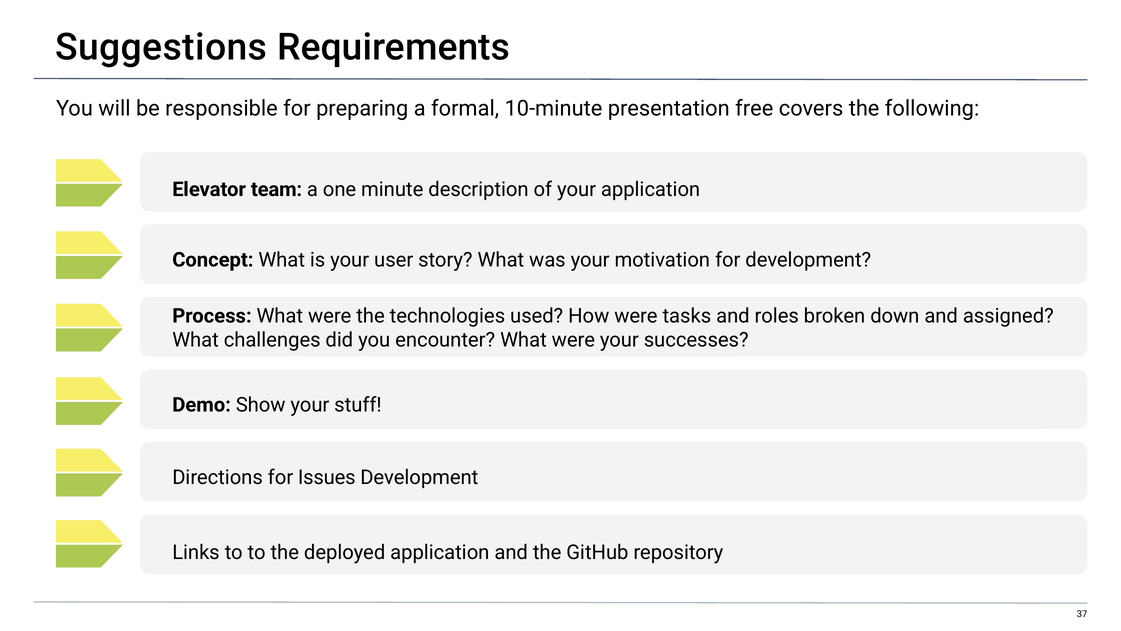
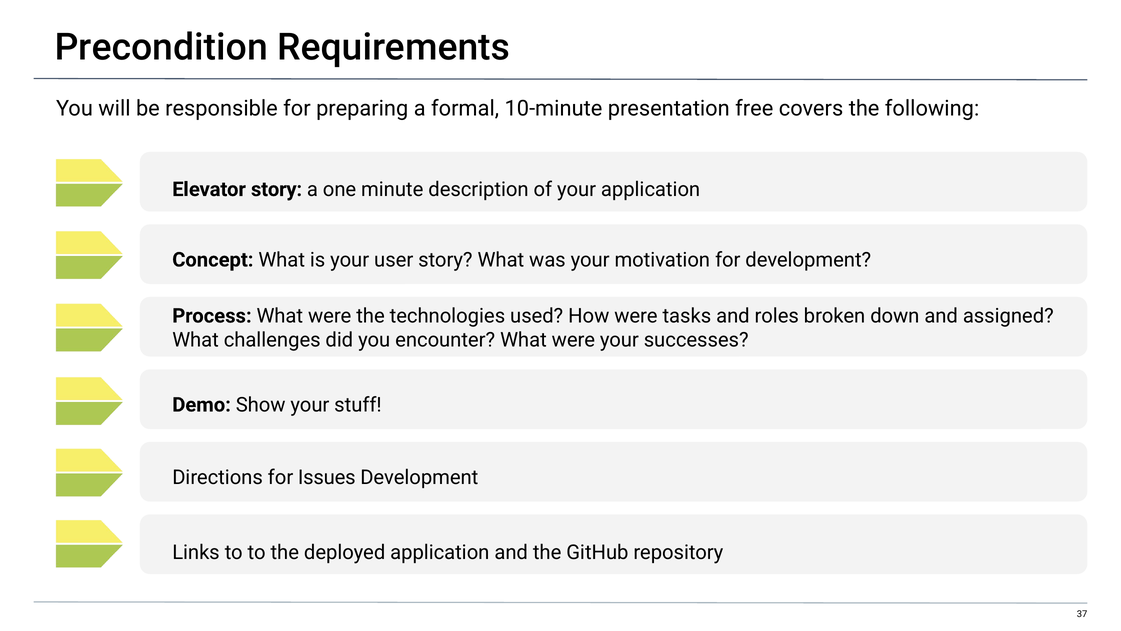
Suggestions: Suggestions -> Precondition (161, 47)
Elevator team: team -> story (277, 189)
